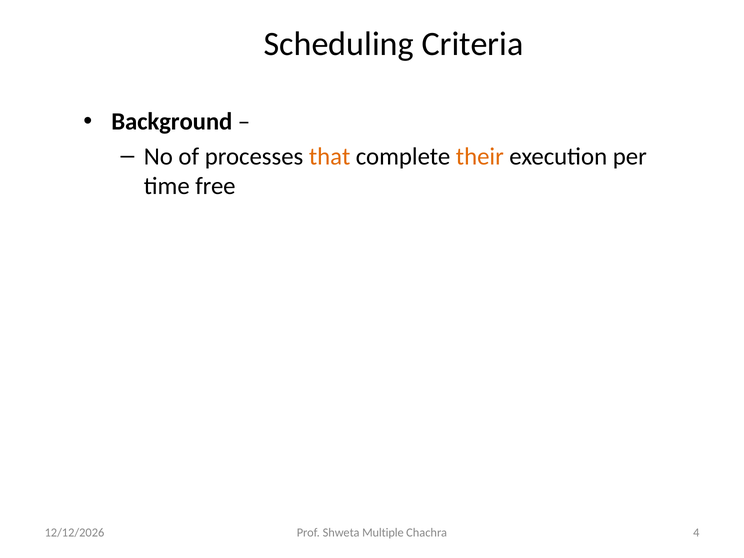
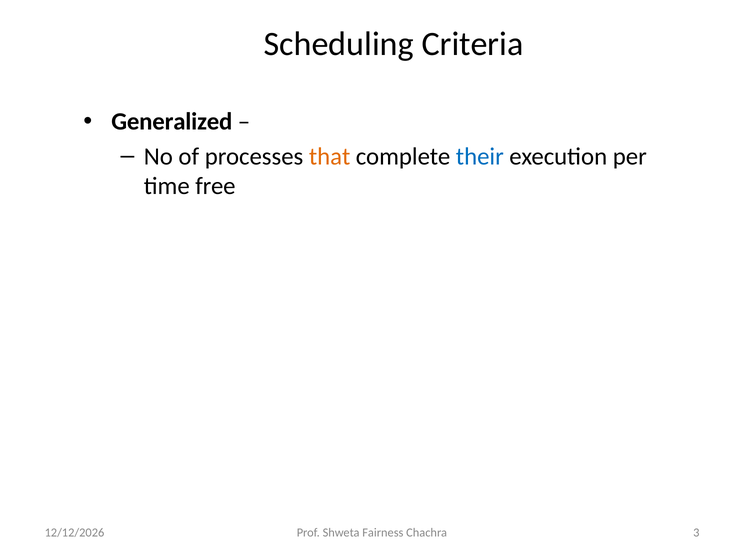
Background: Background -> Generalized (172, 122)
their colour: orange -> blue (480, 156)
Multiple: Multiple -> Fairness (383, 533)
4: 4 -> 3 (696, 533)
